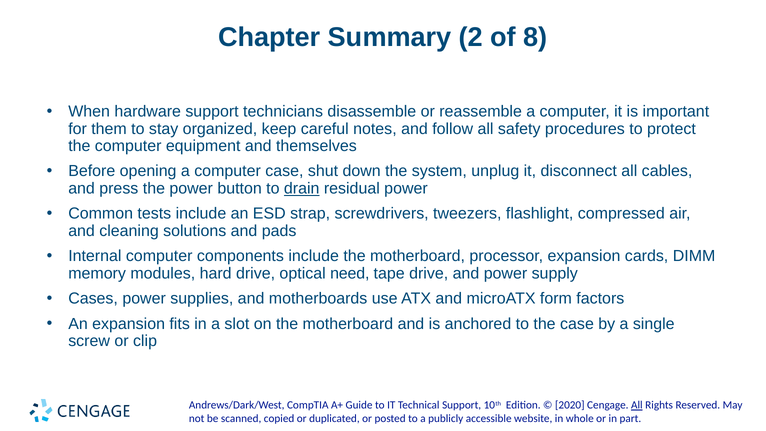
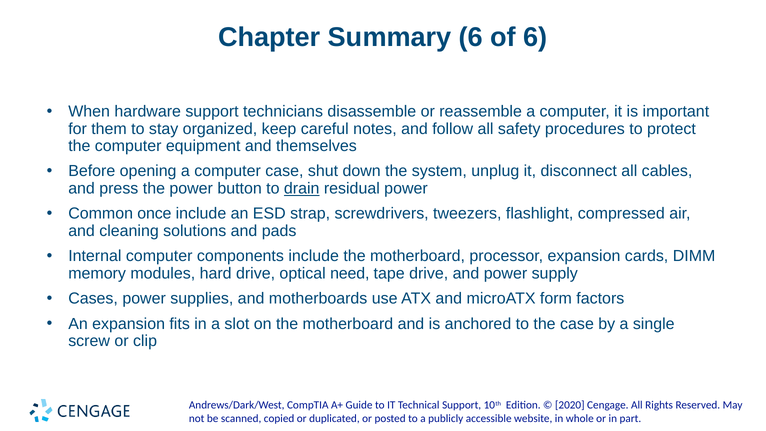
Summary 2: 2 -> 6 (471, 37)
of 8: 8 -> 6 (535, 37)
tests: tests -> once (154, 214)
All underline: present -> none (637, 405)
